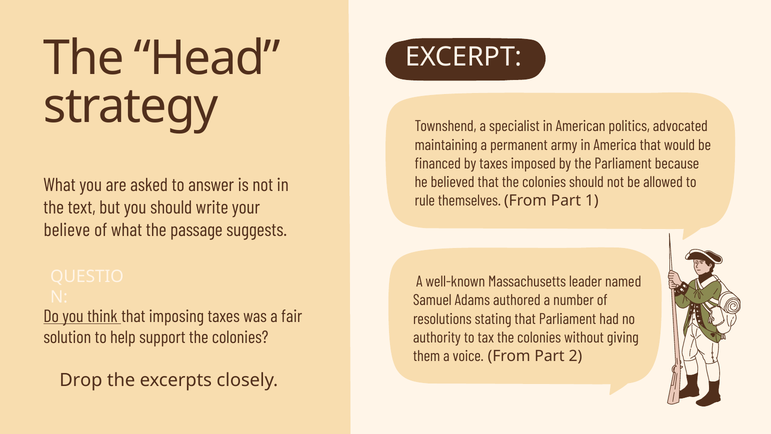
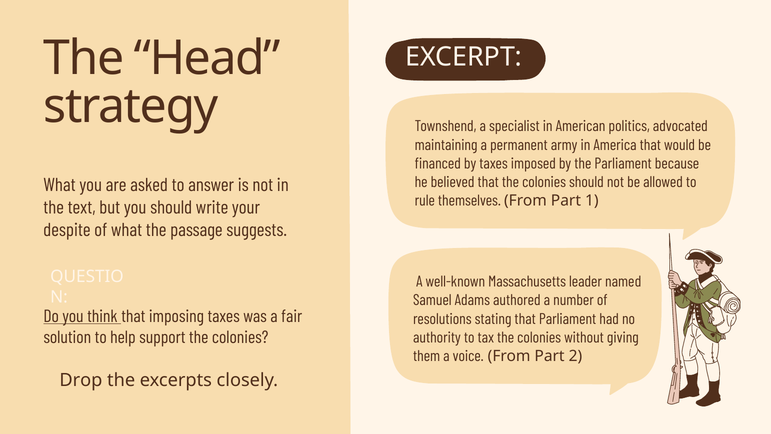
believe: believe -> despite (67, 230)
